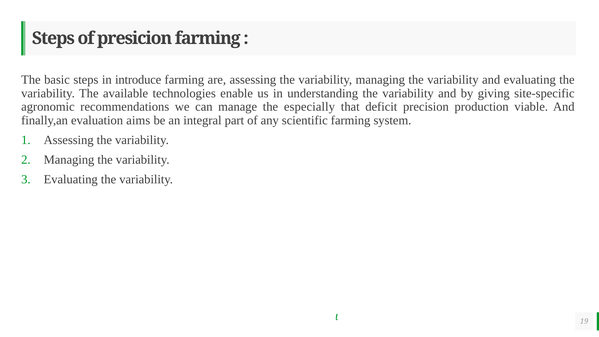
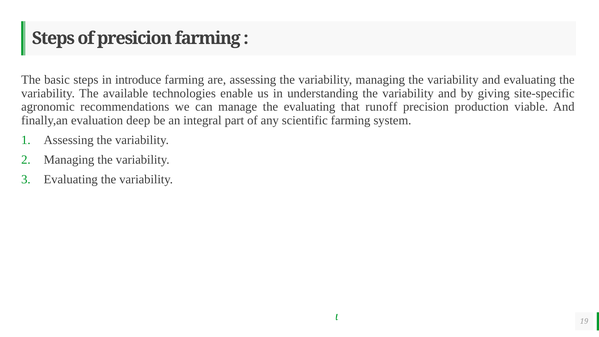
the especially: especially -> evaluating (310, 107)
deficit: deficit -> runoff (381, 107)
aims: aims -> deep (138, 120)
